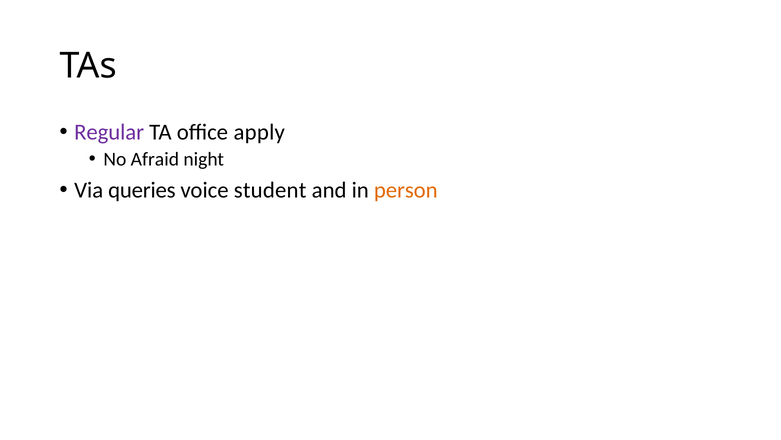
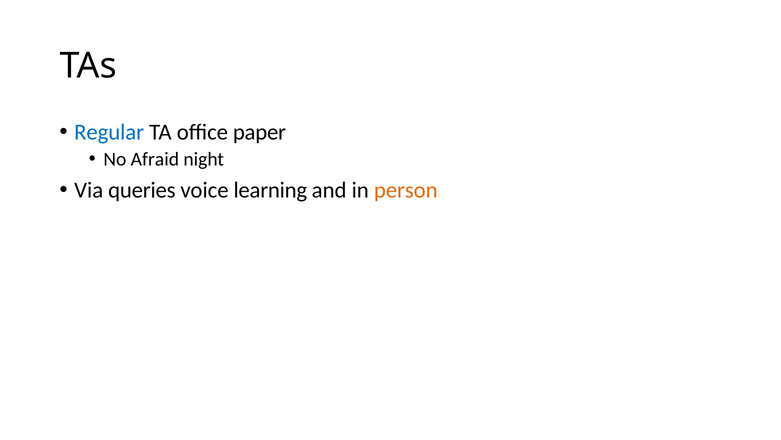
Regular colour: purple -> blue (109, 132)
apply: apply -> paper (259, 132)
student: student -> learning (270, 190)
